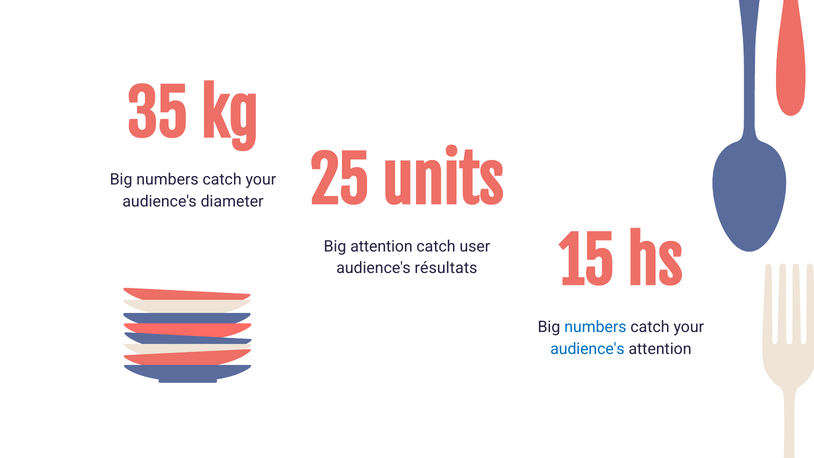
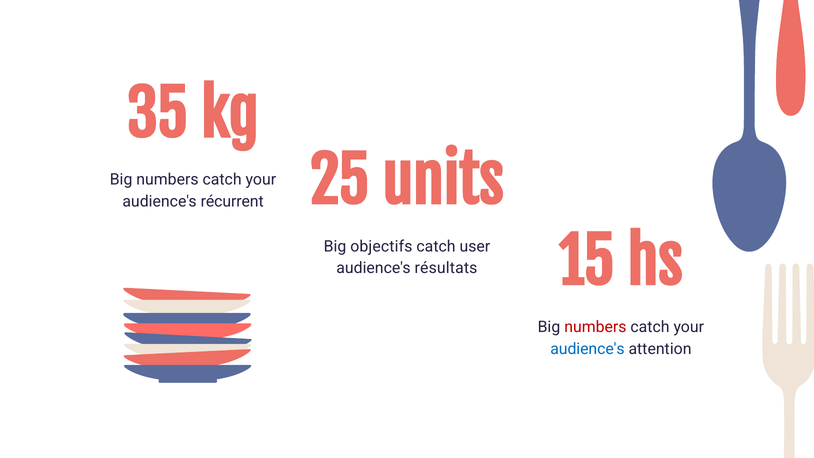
diameter: diameter -> récurrent (232, 202)
Big attention: attention -> objectifs (381, 246)
numbers colour: blue -> red (595, 327)
